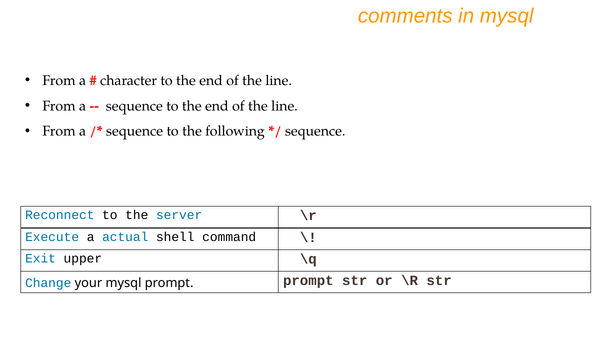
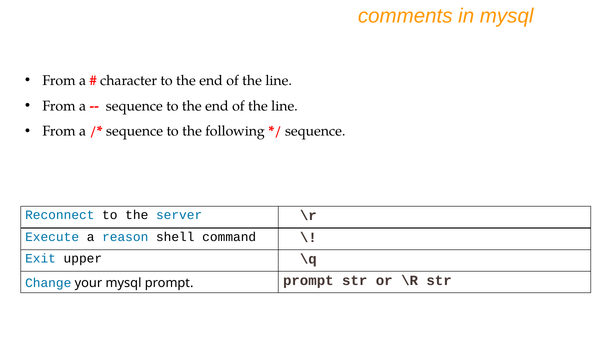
actual: actual -> reason (125, 237)
